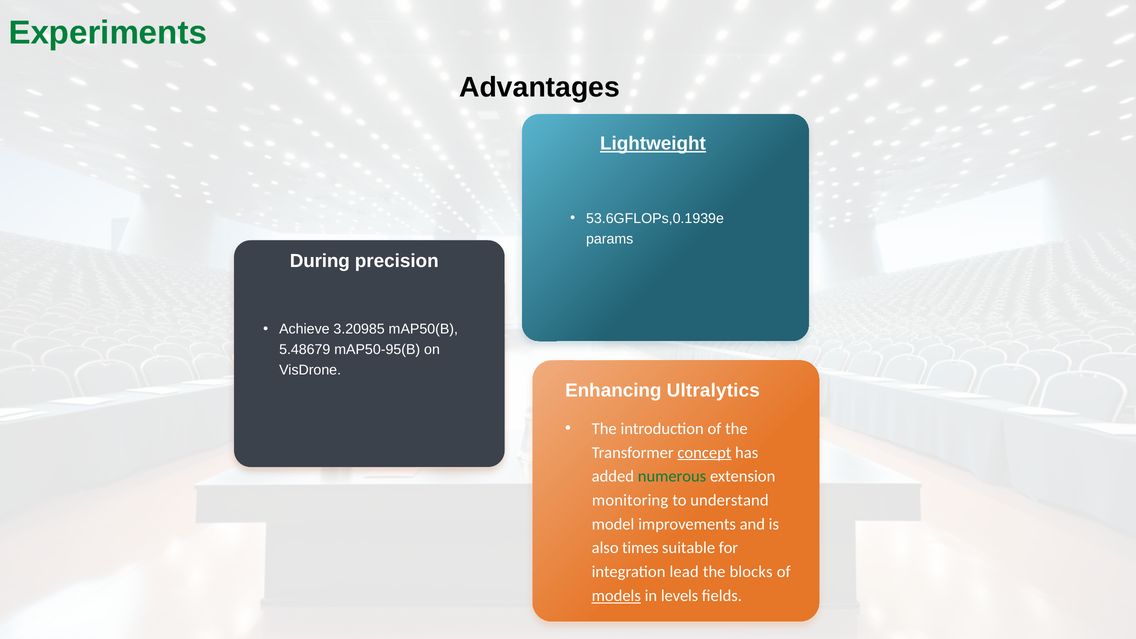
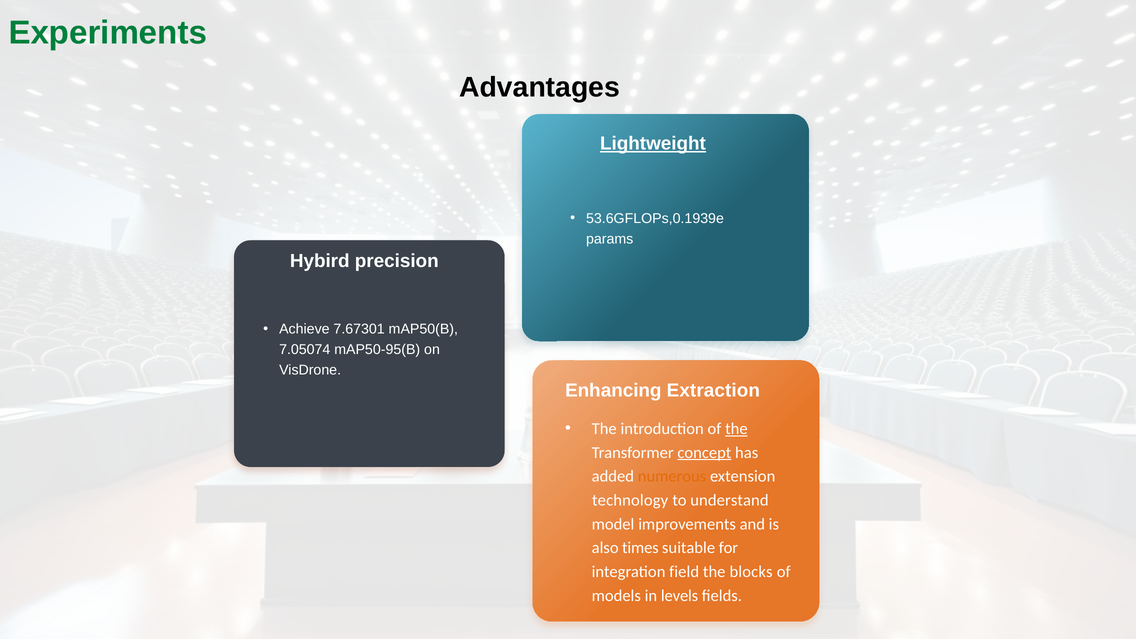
During: During -> Hybird (320, 261)
3.20985: 3.20985 -> 7.67301 (359, 329)
5.48679: 5.48679 -> 7.05074 (305, 350)
Ultralytics: Ultralytics -> Extraction (713, 390)
the underline: none -> present (736, 429)
numerous colour: green -> orange (672, 476)
monitoring: monitoring -> technology (630, 500)
lead: lead -> field (684, 572)
models underline: present -> none (616, 596)
